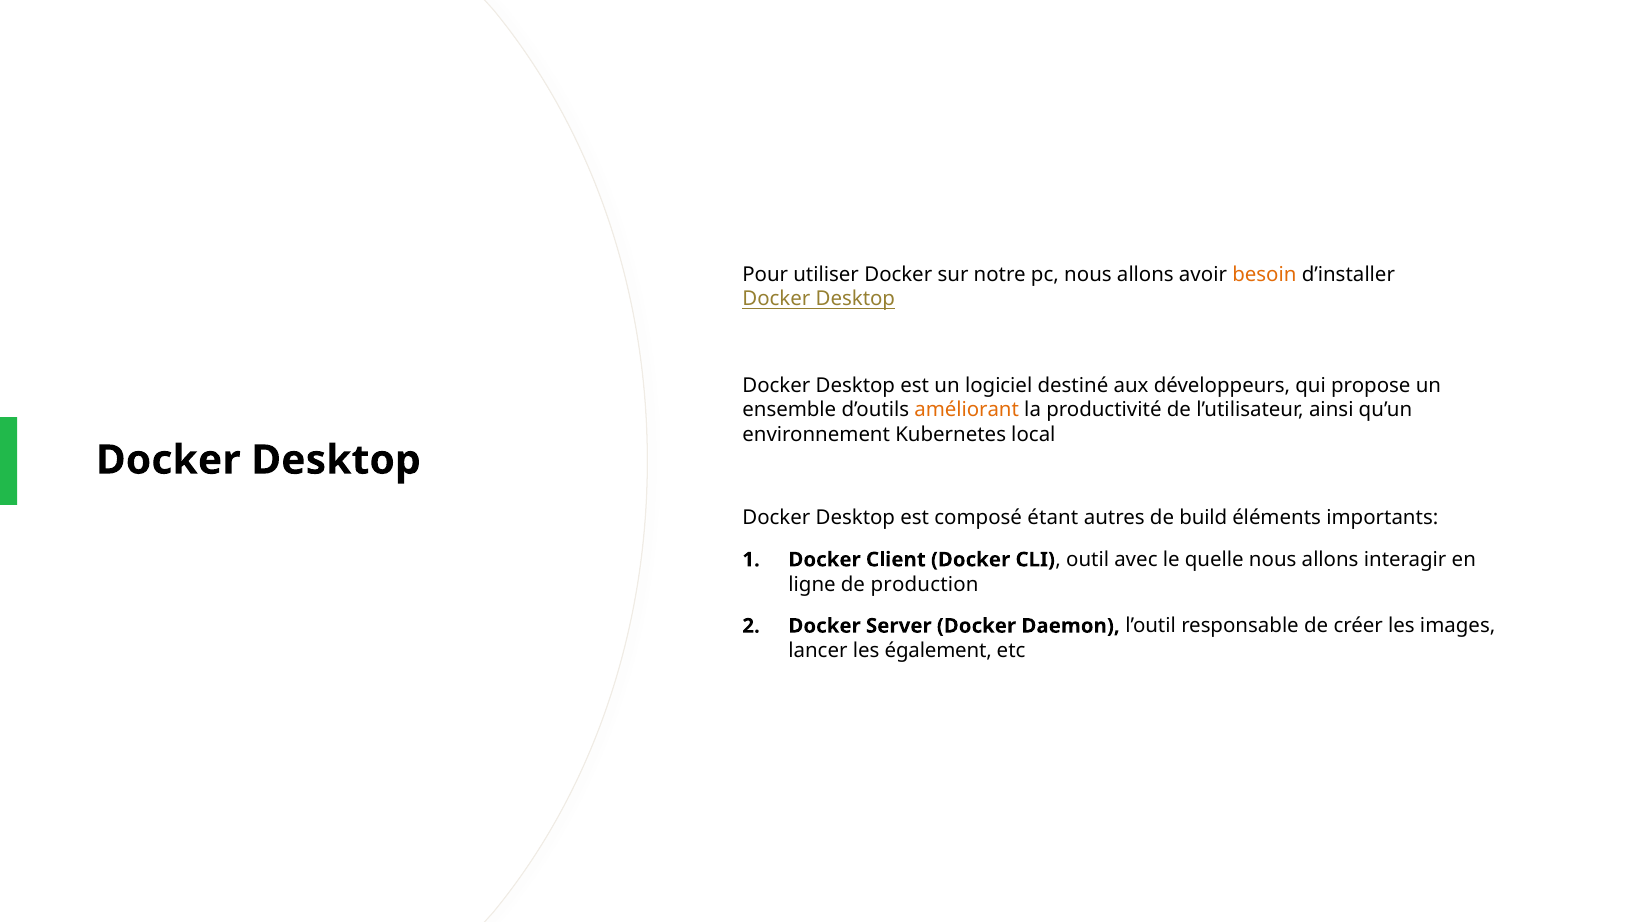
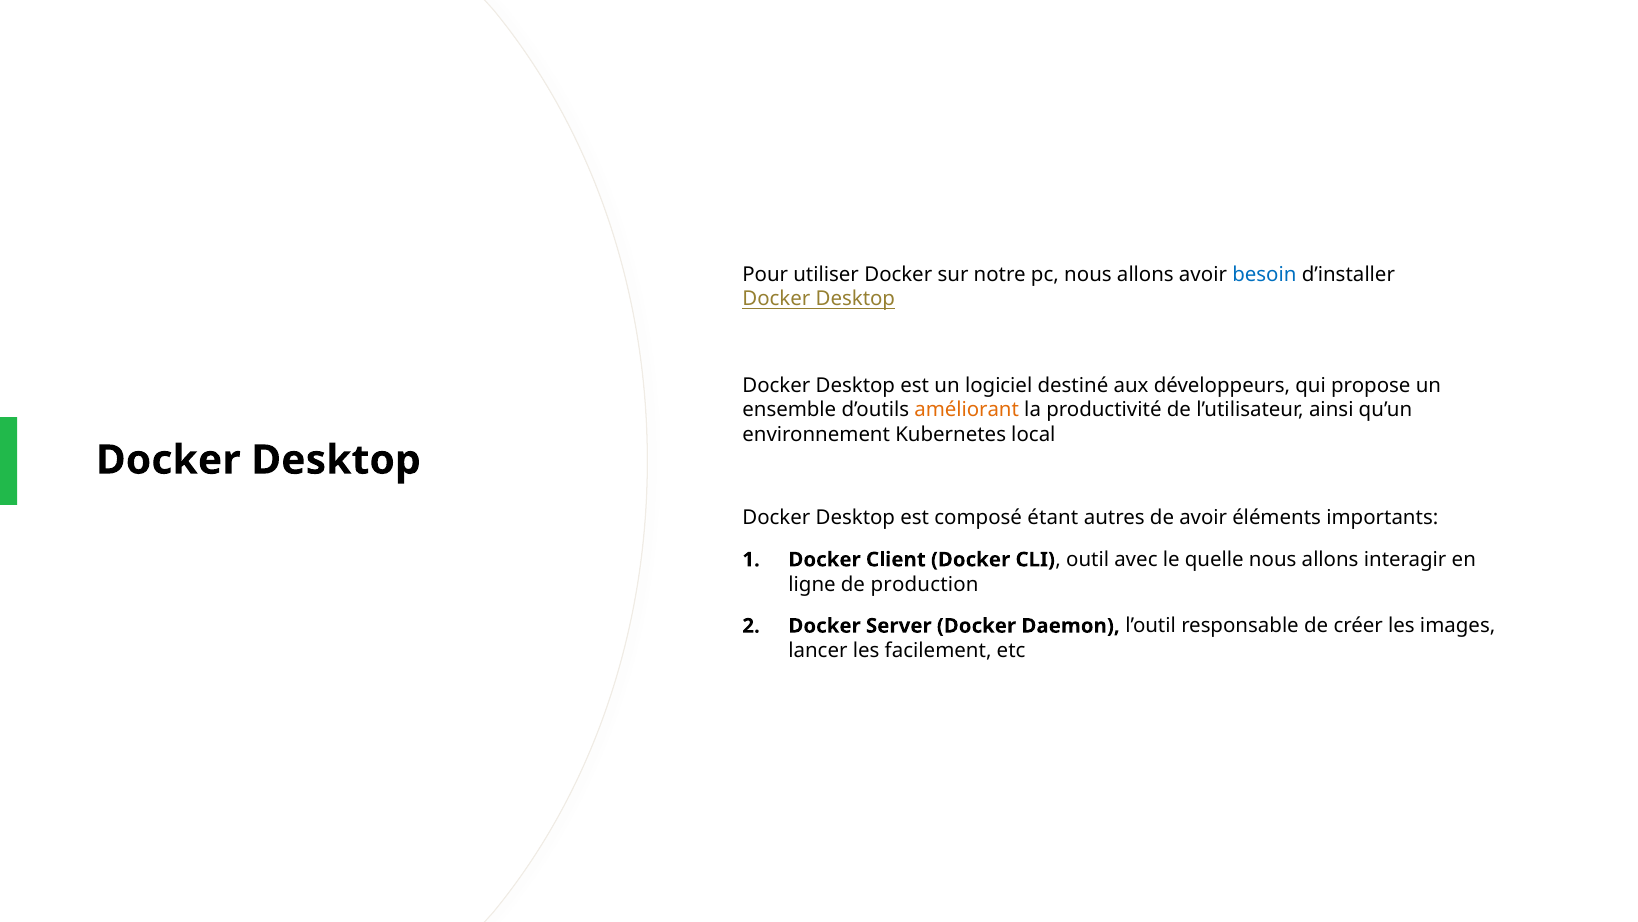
besoin colour: orange -> blue (1264, 274)
de build: build -> avoir (1203, 518)
également: également -> facilement (938, 650)
